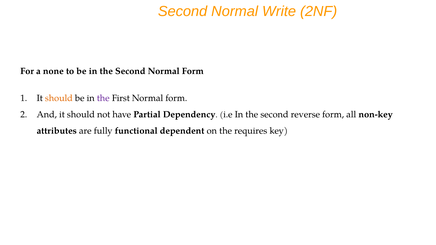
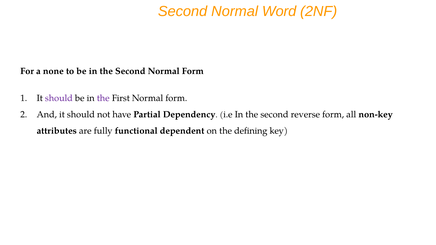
Write: Write -> Word (279, 11)
should colour: orange -> purple (59, 98)
requires: requires -> defining (251, 131)
